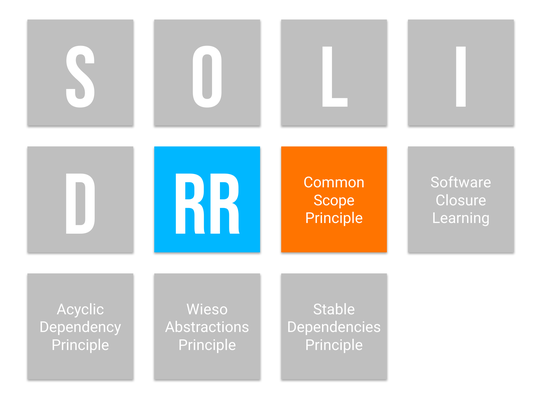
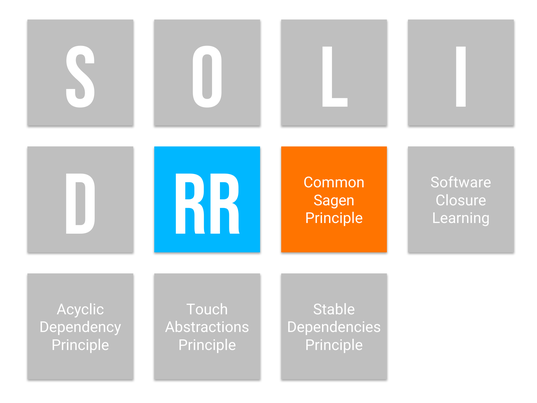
Scope: Scope -> Sagen (334, 200)
Wieso: Wieso -> Touch (207, 309)
